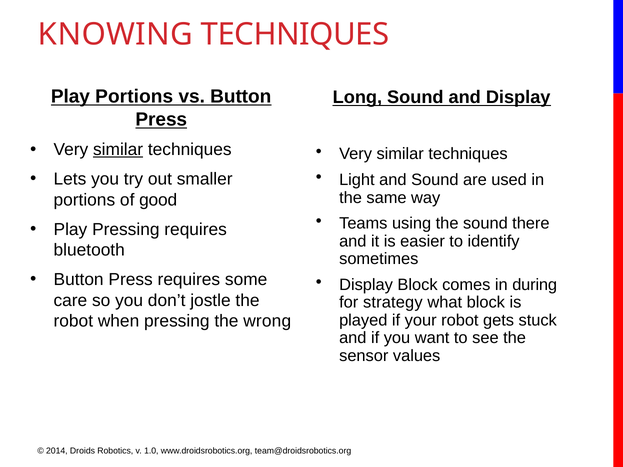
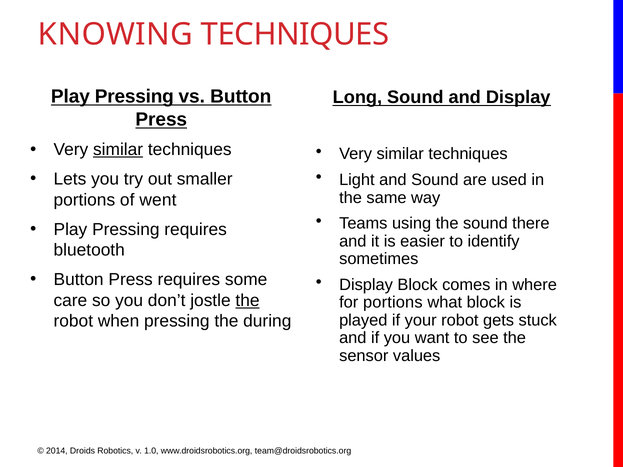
Portions: Portions -> Pressing (134, 97)
good: good -> went (158, 200)
during: during -> where (535, 285)
the underline: none -> present (248, 301)
for strategy: strategy -> portions (393, 303)
wrong: wrong -> during (267, 321)
